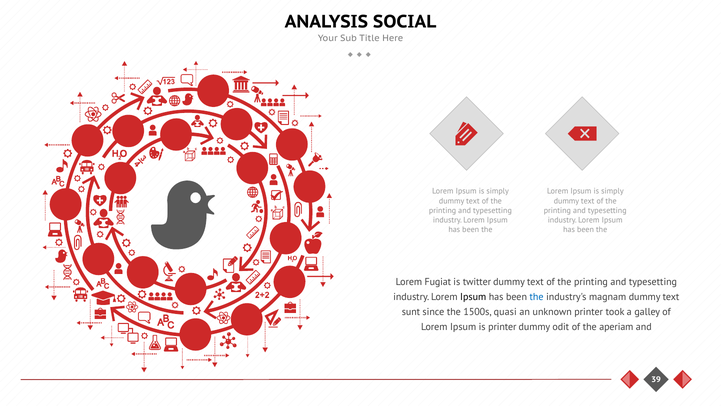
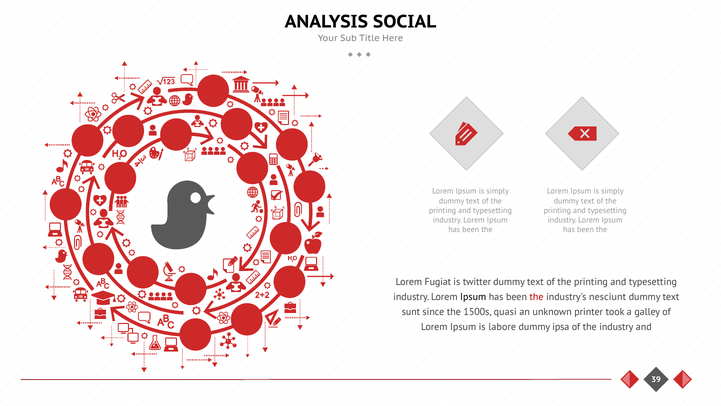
the colour: blue -> red (537, 297)
magnam: magnam -> nesciunt (608, 297)
is printer: printer -> labore (502, 327)
odit: odit -> ipsa (561, 327)
the aperiam: aperiam -> industry (616, 327)
